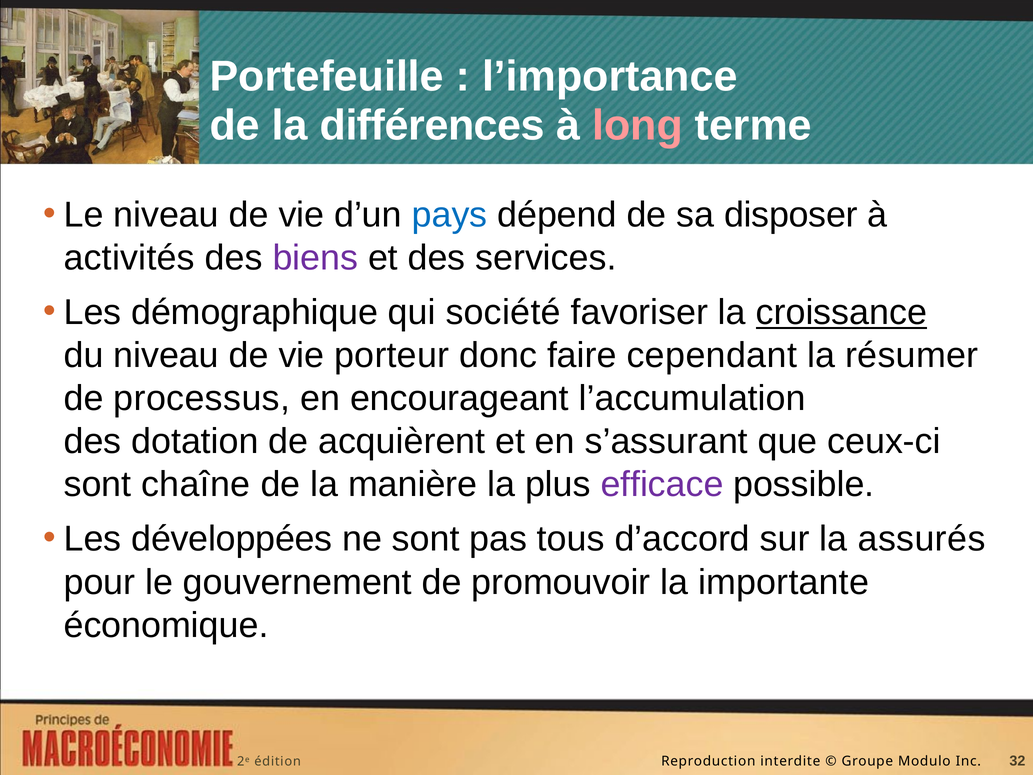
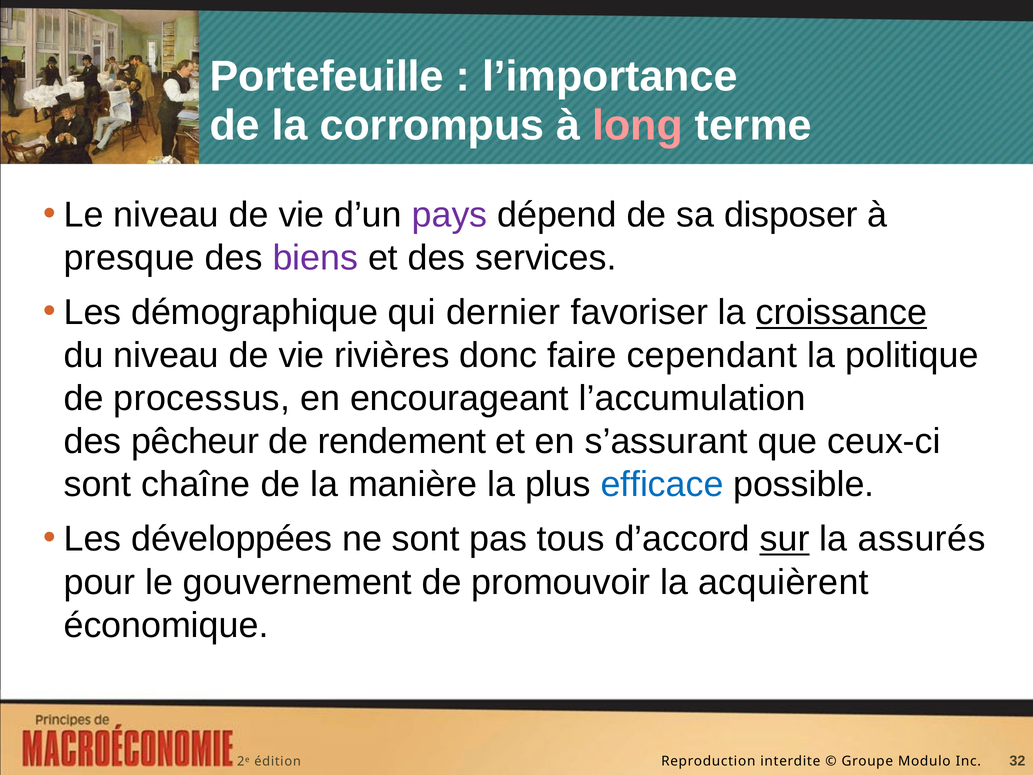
différences: différences -> corrompus (432, 125)
pays colour: blue -> purple (450, 215)
activités: activités -> presque (129, 258)
société: société -> dernier (503, 312)
porteur: porteur -> rivières (392, 355)
résumer: résumer -> politique (912, 355)
dotation: dotation -> pêcheur (195, 441)
acquièrent: acquièrent -> rendement (402, 441)
efficace colour: purple -> blue (662, 484)
sur underline: none -> present (785, 539)
importante: importante -> acquièrent (783, 582)
